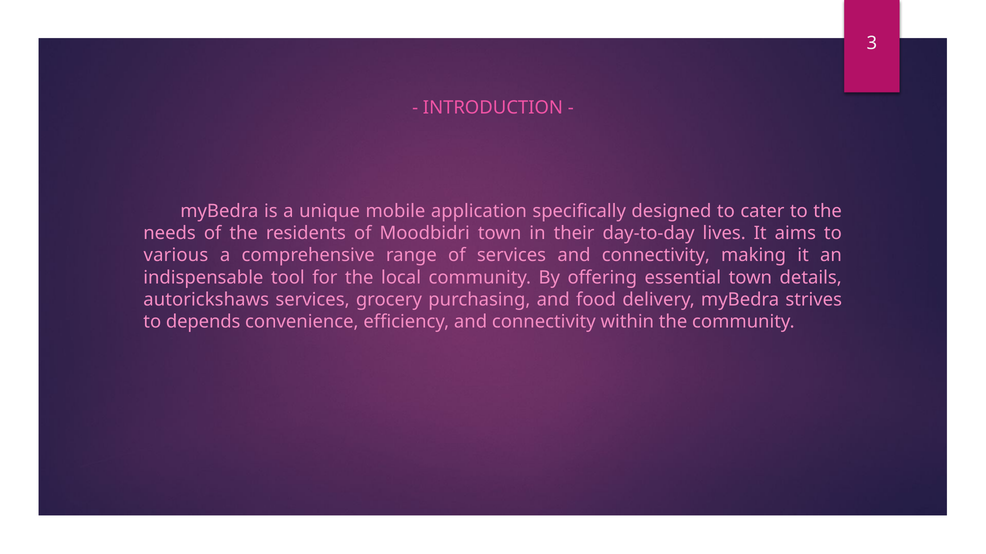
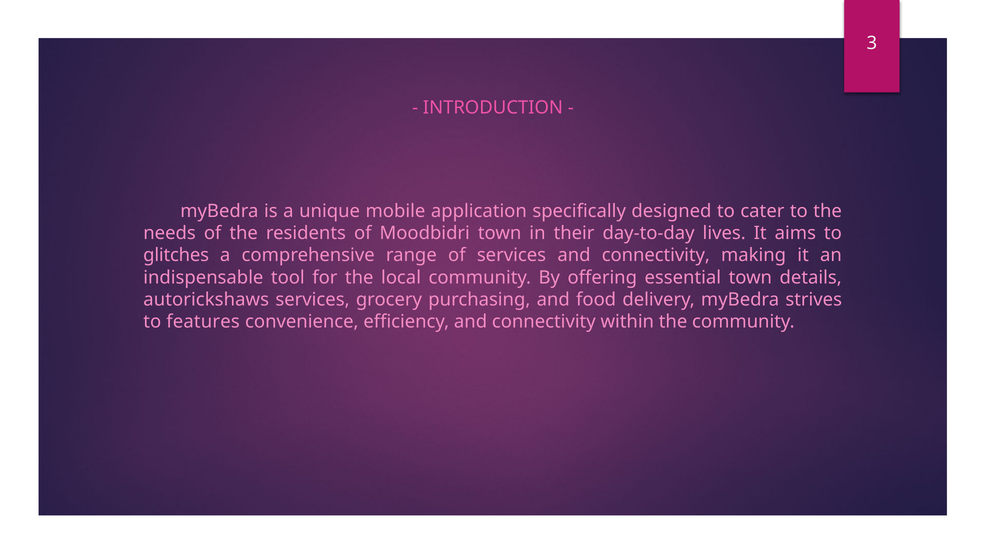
various: various -> glitches (176, 256)
depends: depends -> features (203, 322)
